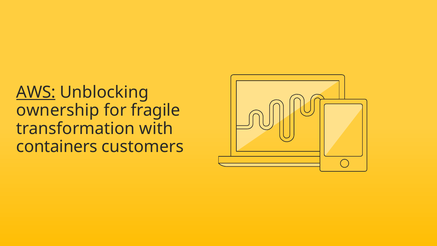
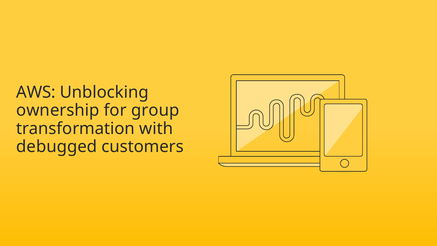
AWS underline: present -> none (36, 92)
fragile: fragile -> group (155, 110)
containers: containers -> debugged (57, 146)
